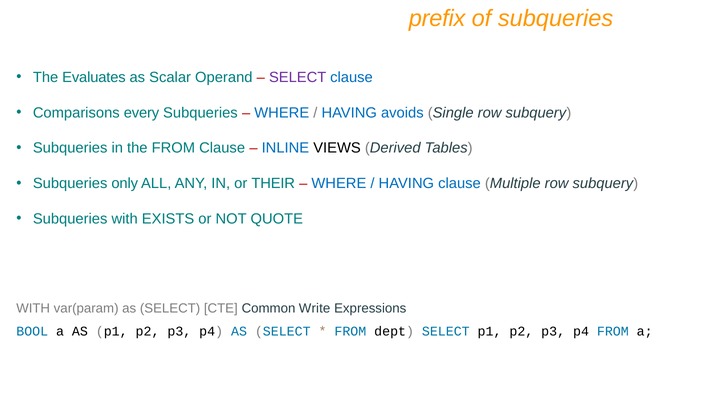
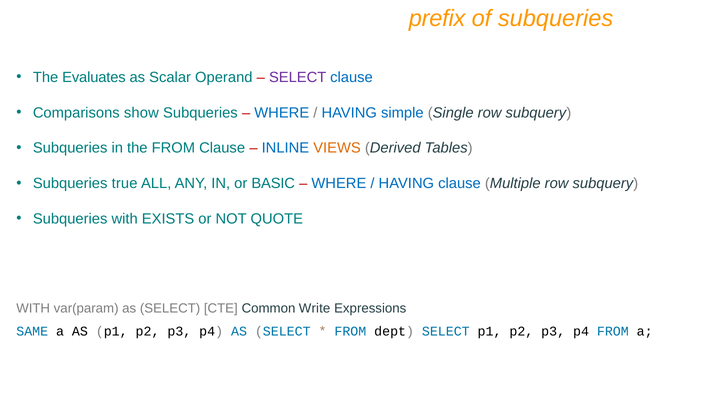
every: every -> show (141, 113)
avoids: avoids -> simple (402, 113)
VIEWS colour: black -> orange (337, 148)
only: only -> true (125, 183)
THEIR: THEIR -> BASIC (273, 183)
BOOL: BOOL -> SAME (32, 331)
